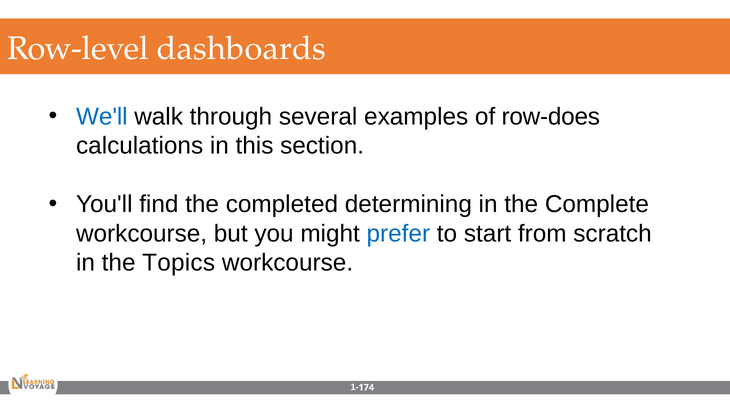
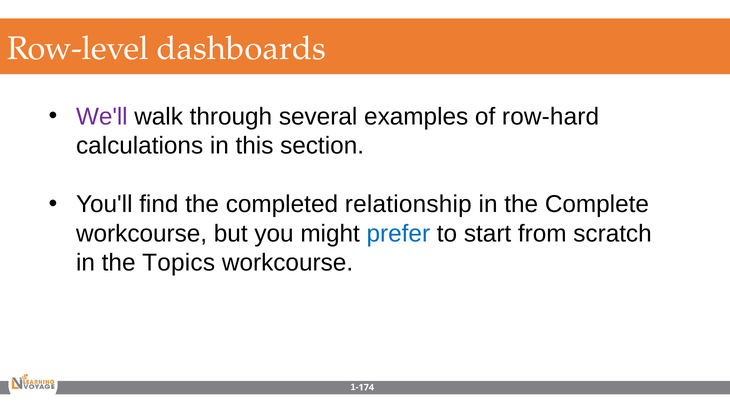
We'll colour: blue -> purple (102, 117)
row-does: row-does -> row-hard (551, 117)
determining: determining -> relationship (408, 204)
